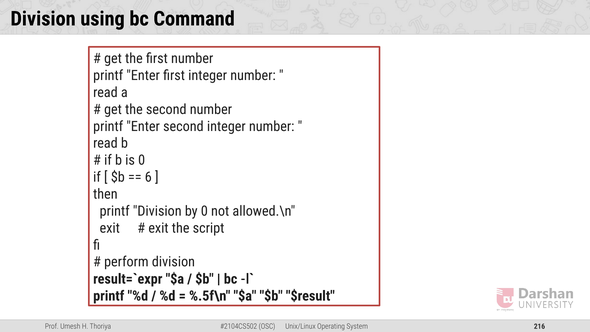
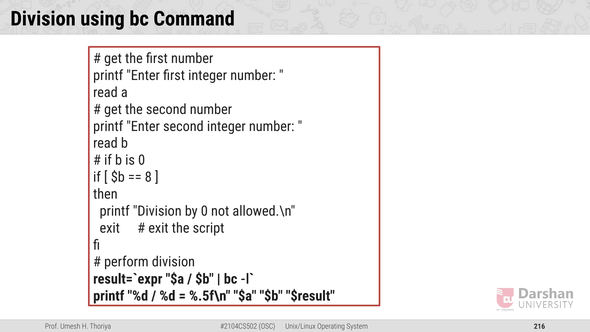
6: 6 -> 8 (148, 177)
